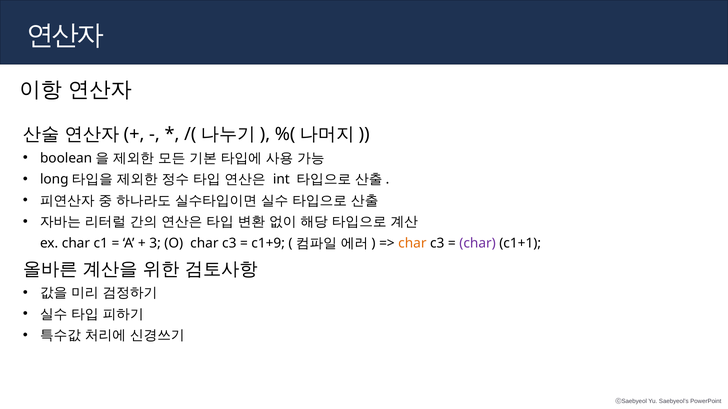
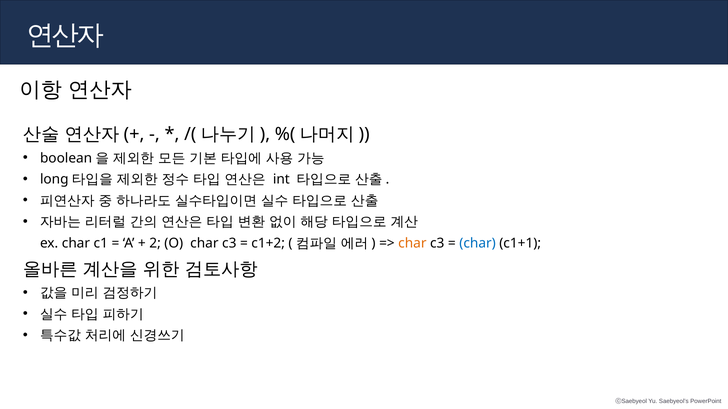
3: 3 -> 2 (155, 243)
c1+9: c1+9 -> c1+2 (268, 243)
char colour: purple -> blue (478, 243)
